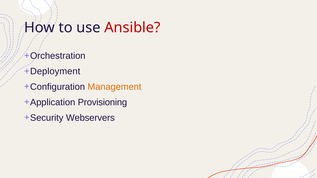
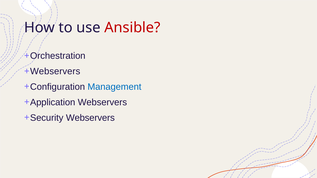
Deployment: Deployment -> Webservers (55, 71)
Management colour: orange -> blue (114, 87)
Application Provisioning: Provisioning -> Webservers (102, 102)
